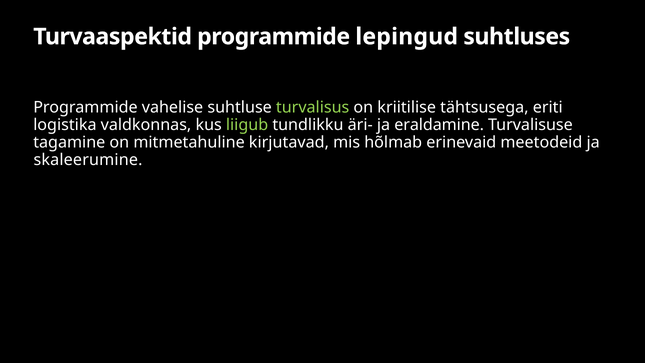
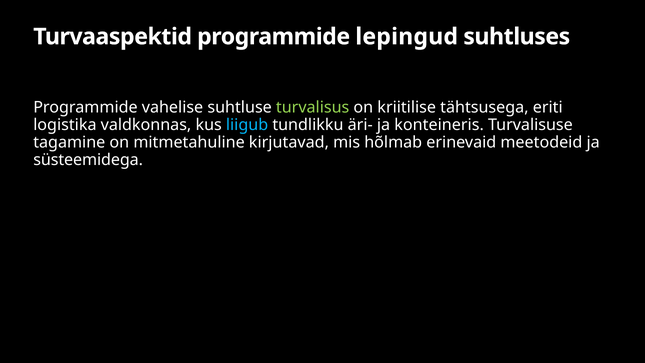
liigub colour: light green -> light blue (247, 125)
eraldamine: eraldamine -> konteineris (439, 125)
skaleerumine: skaleerumine -> süsteemidega (88, 160)
